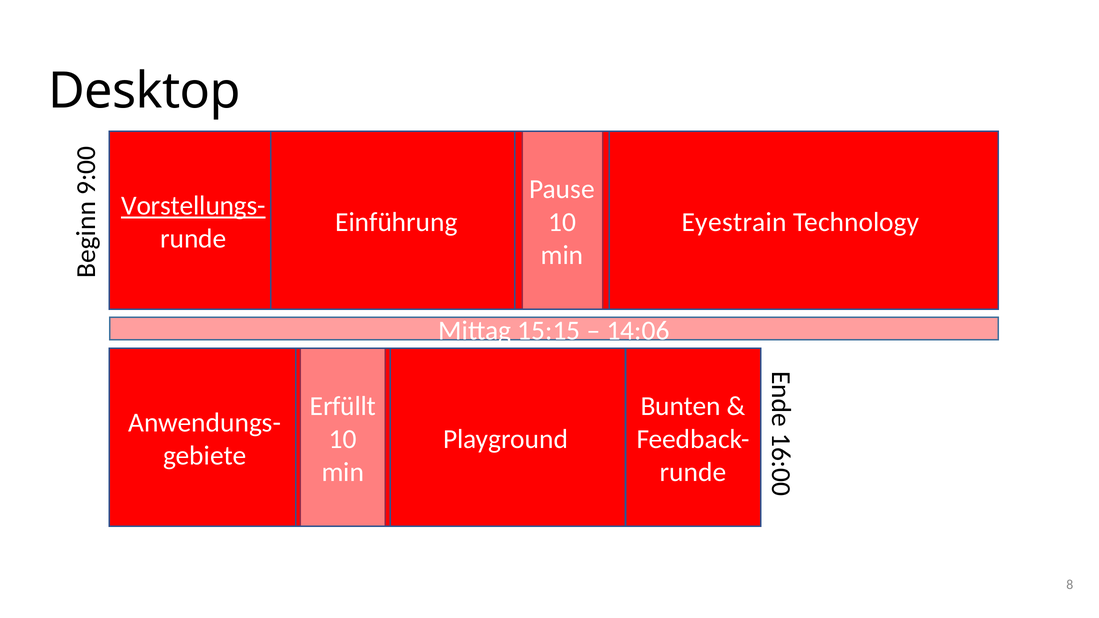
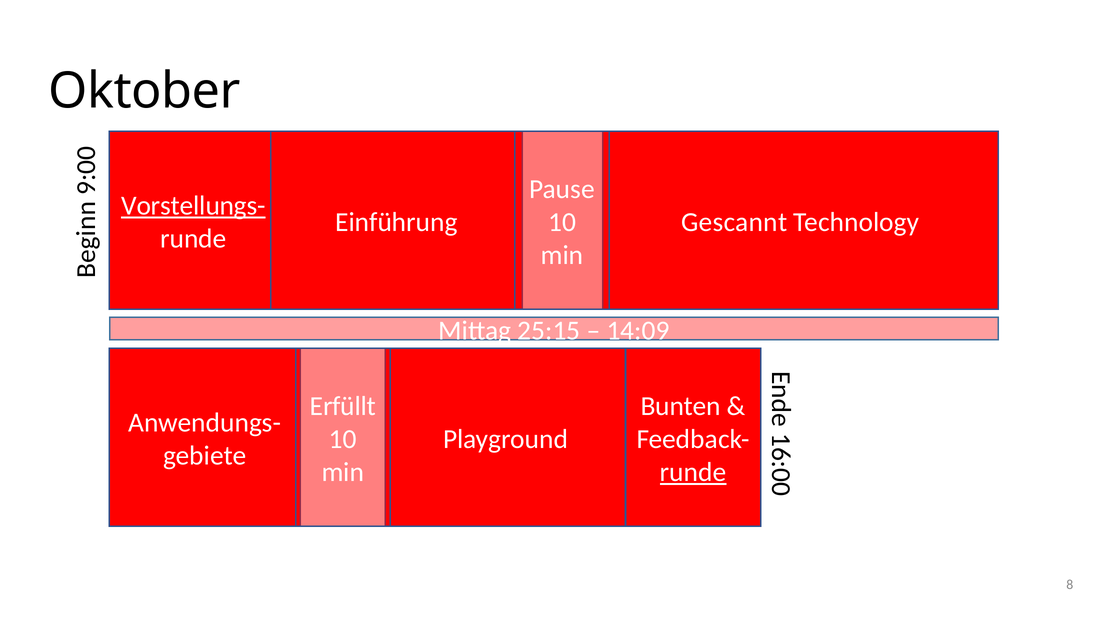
Desktop: Desktop -> Oktober (144, 91)
Eyestrain: Eyestrain -> Gescannt (734, 222)
15:15: 15:15 -> 25:15 (549, 331)
14:06: 14:06 -> 14:09 (638, 331)
runde underline: none -> present (693, 472)
